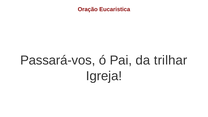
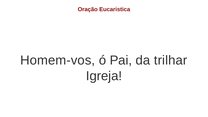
Passará-vos: Passará-vos -> Homem-vos (58, 60)
